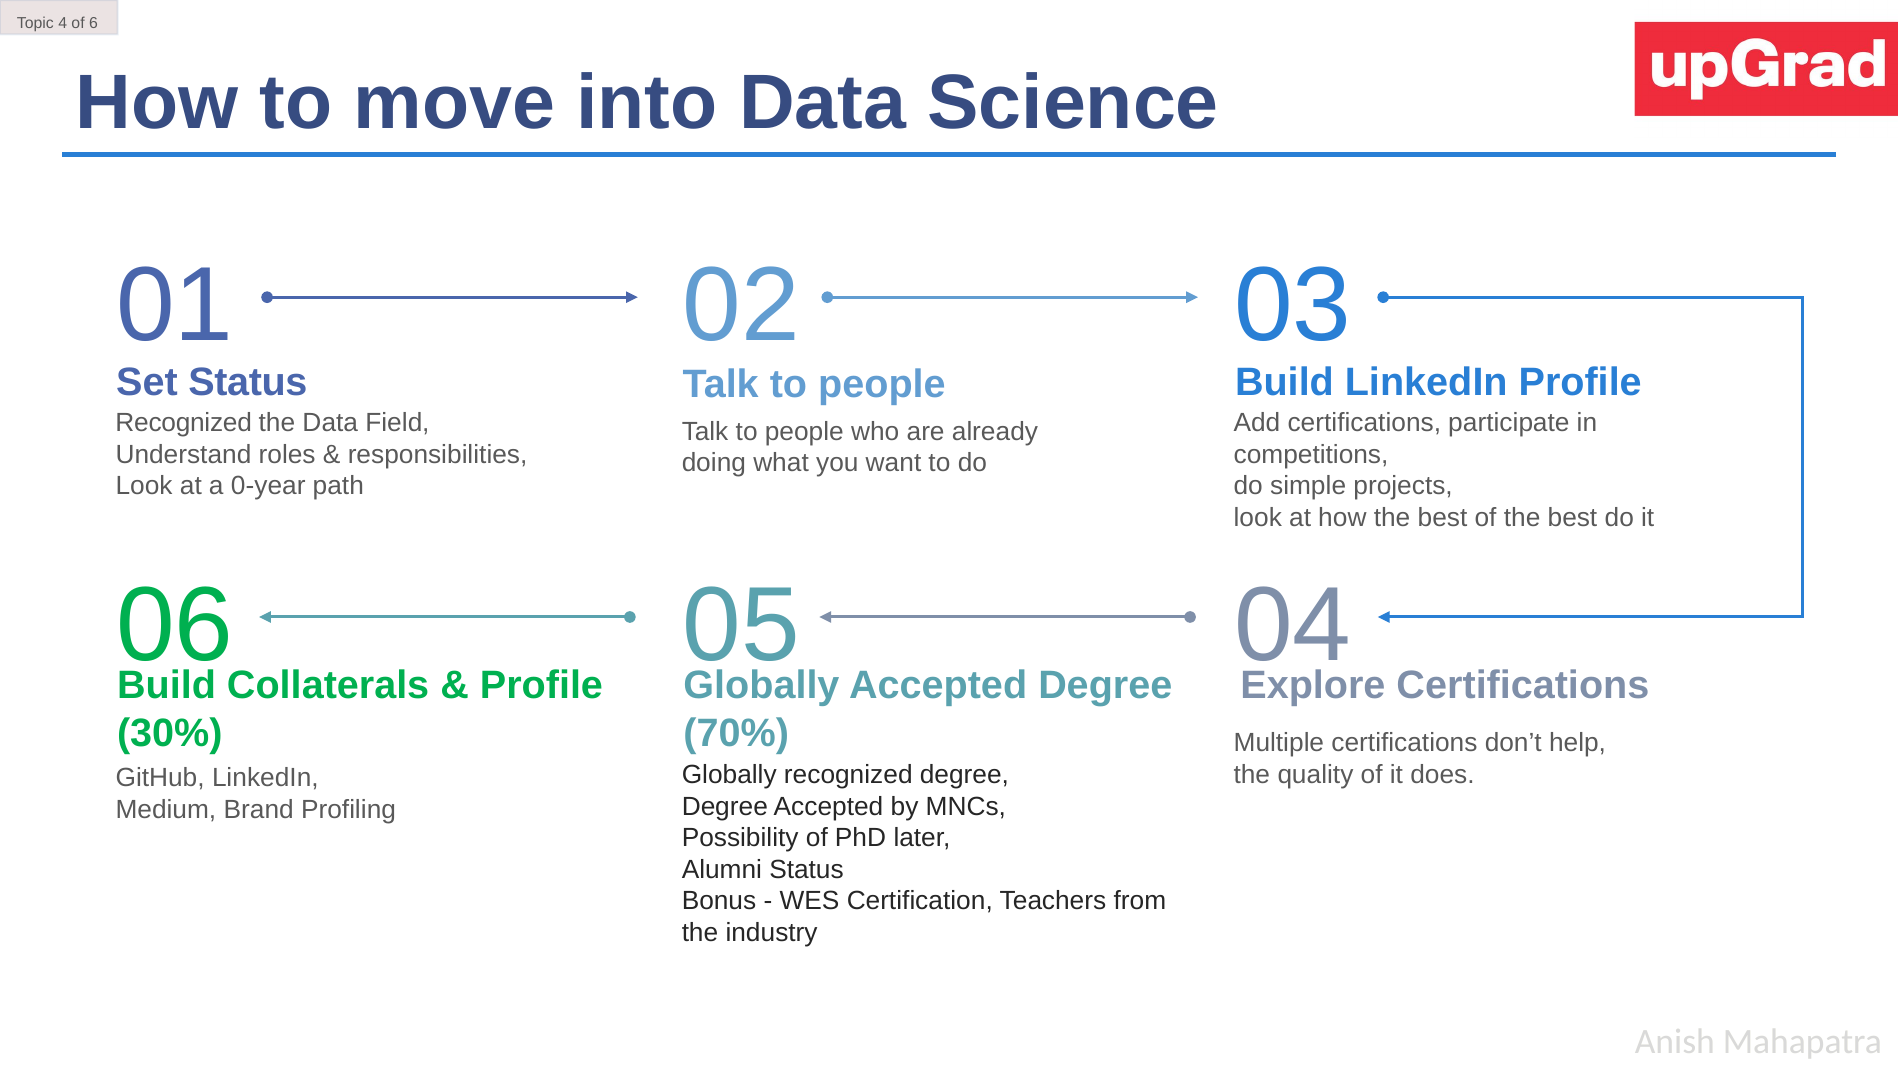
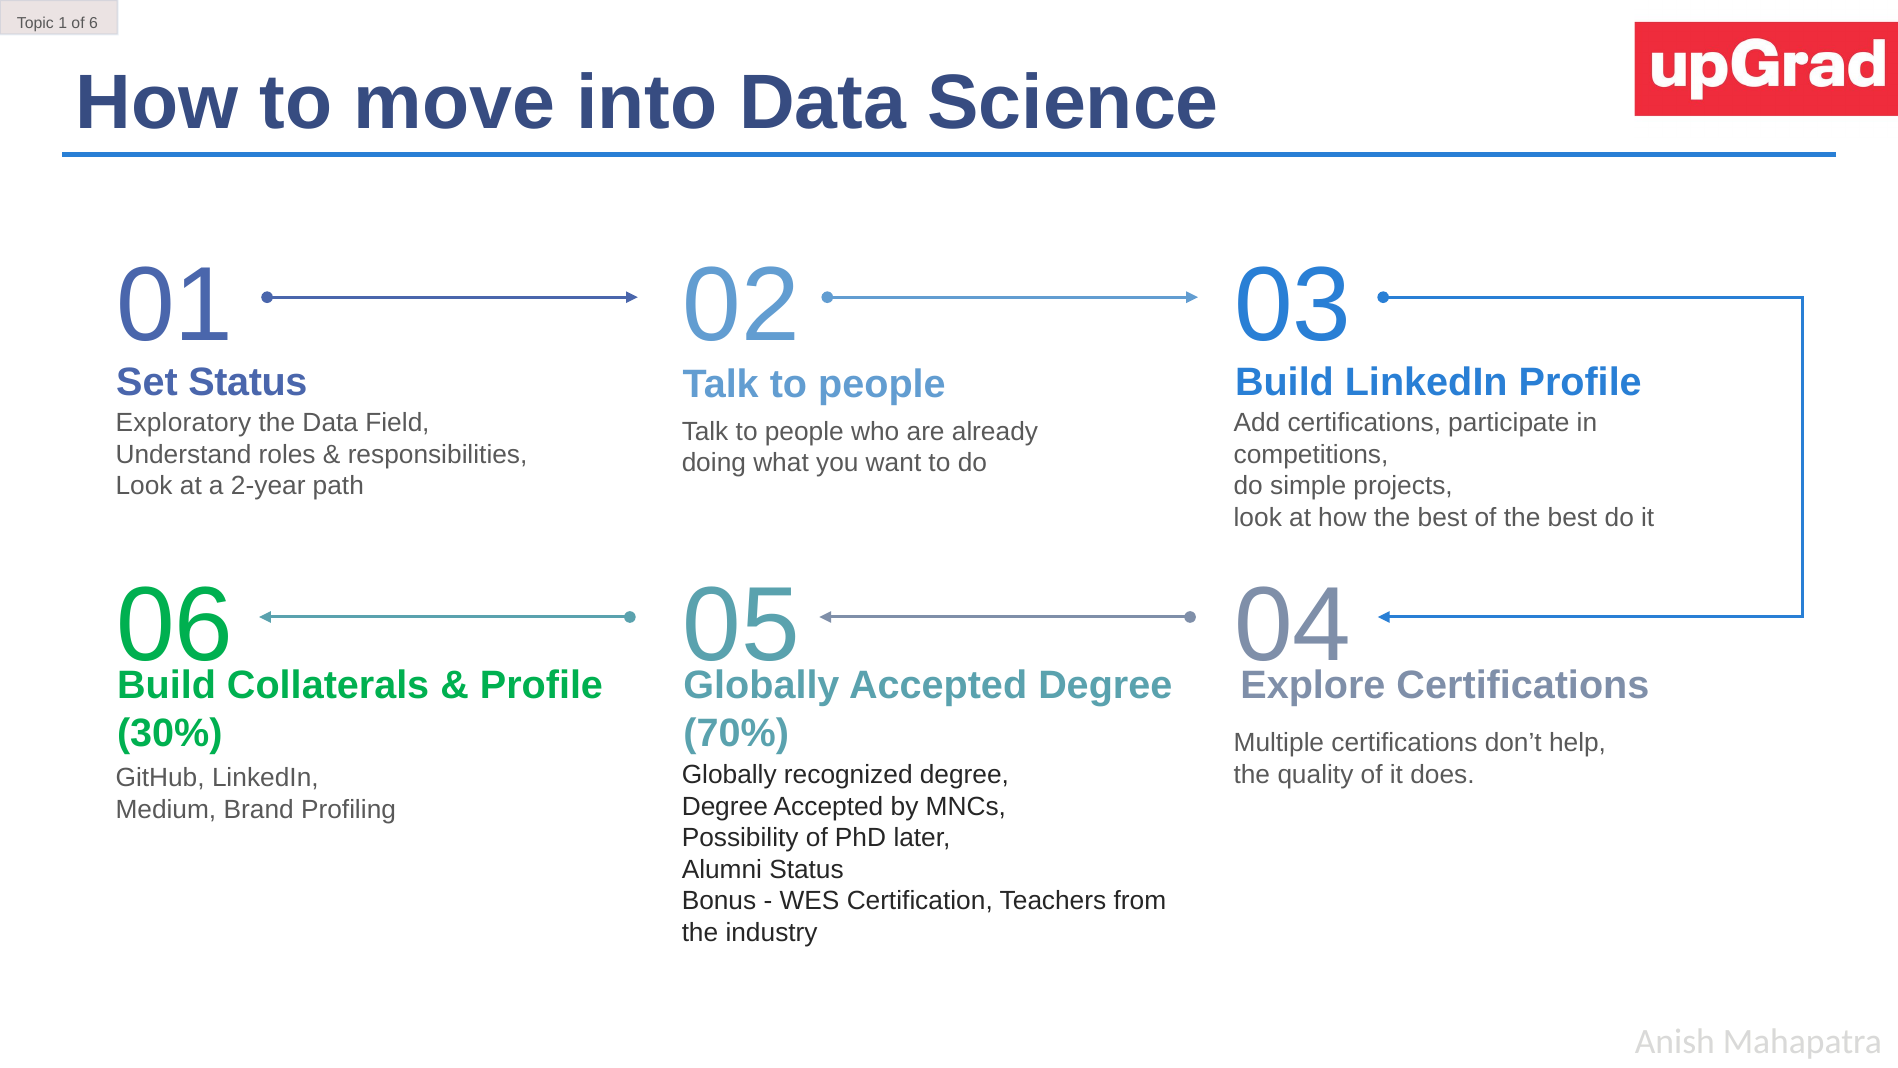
4: 4 -> 1 (63, 24)
Recognized: Recognized -> Exploratory (183, 423)
0-year: 0-year -> 2-year (268, 486)
